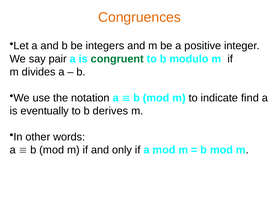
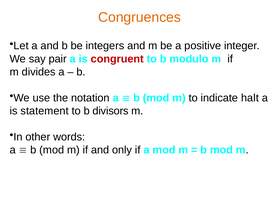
congruent colour: green -> red (117, 59)
find: find -> halt (250, 98)
eventually: eventually -> statement (45, 111)
derives: derives -> divisors (111, 111)
